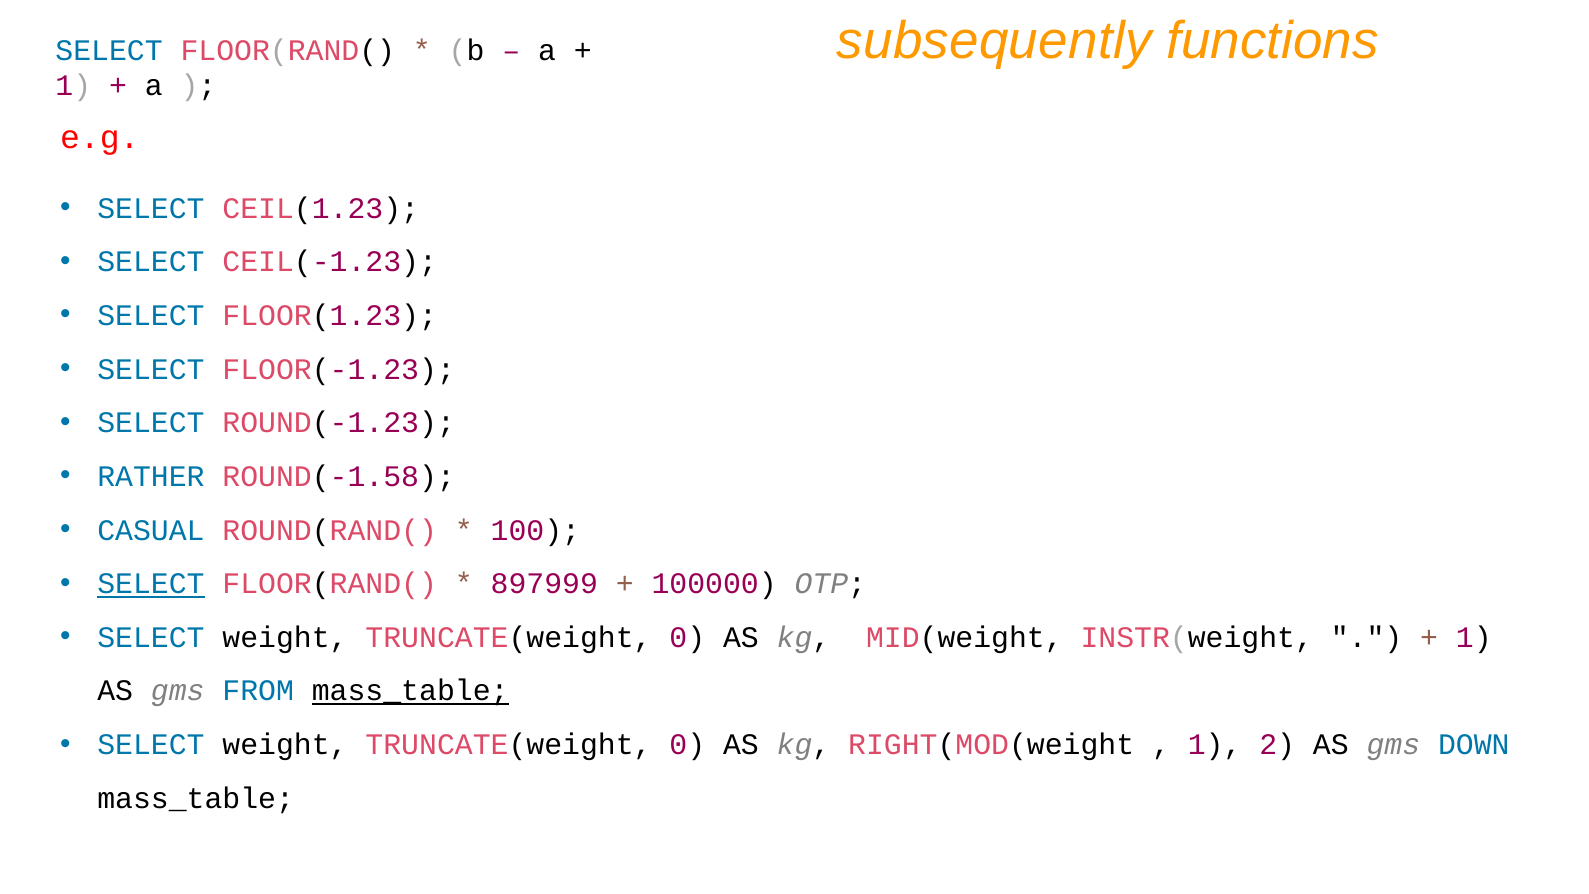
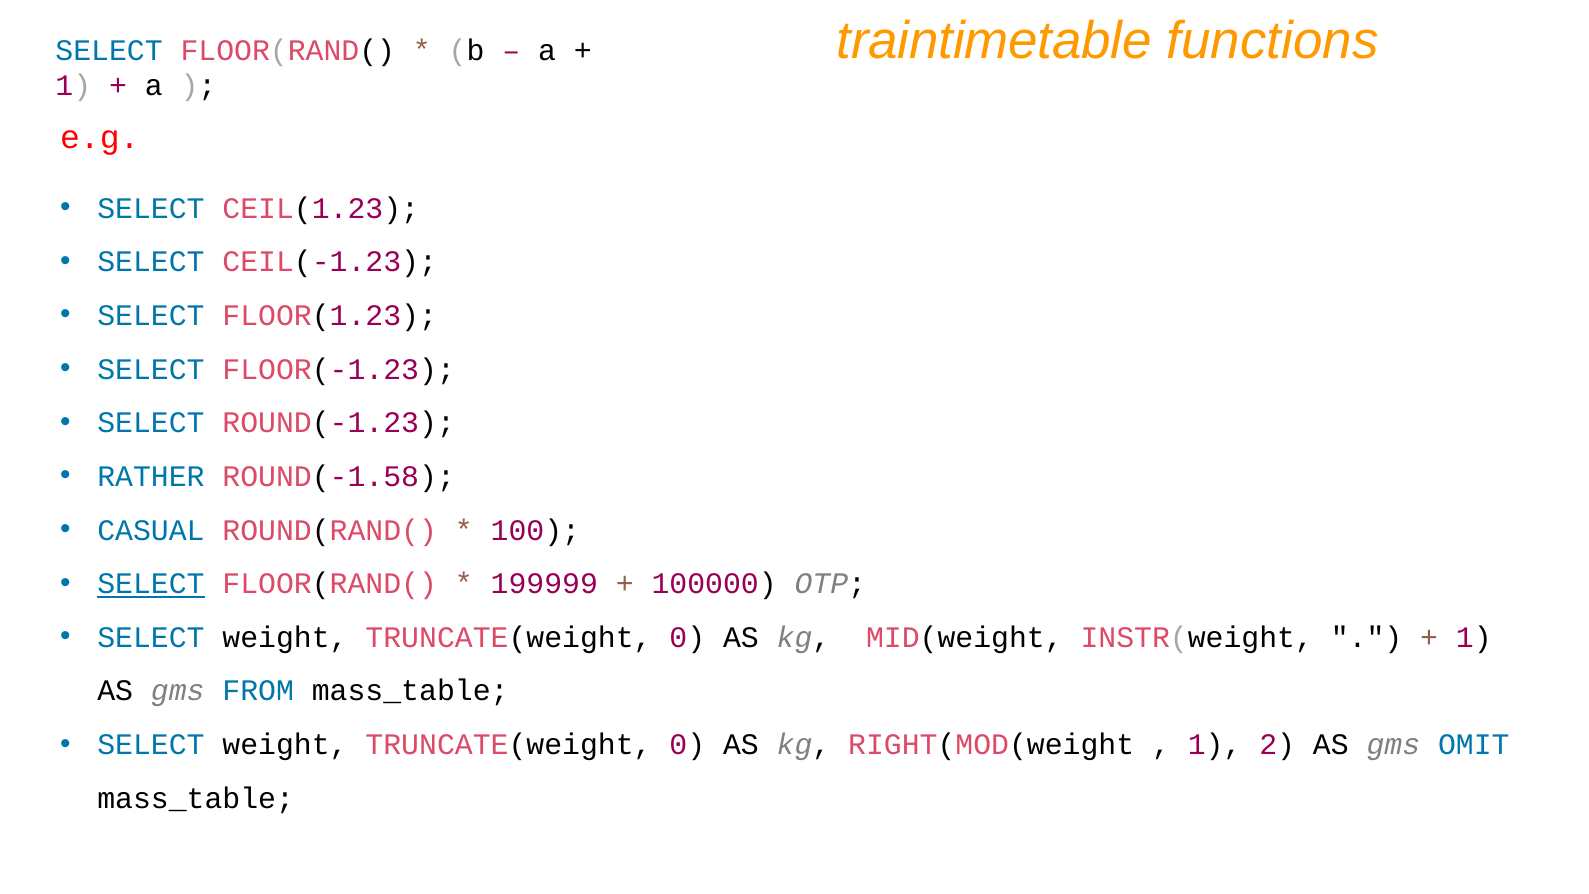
subsequently: subsequently -> traintimetable (994, 41)
897999: 897999 -> 199999 (544, 584)
mass_table underline: present -> none (410, 691)
DOWN: DOWN -> OMIT (1474, 745)
